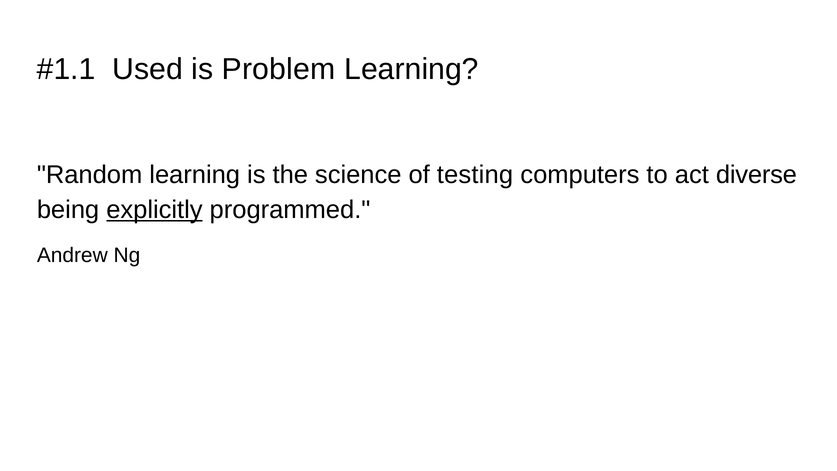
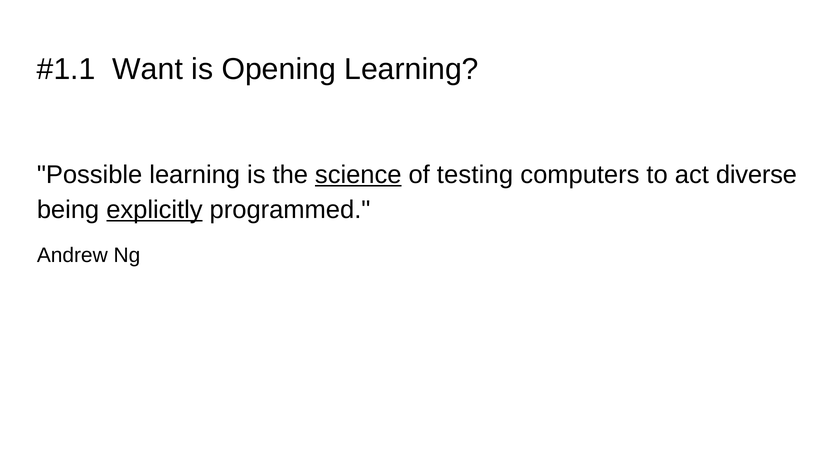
Used: Used -> Want (148, 69)
Problem: Problem -> Opening (279, 69)
Random: Random -> Possible (90, 175)
science underline: none -> present (358, 175)
